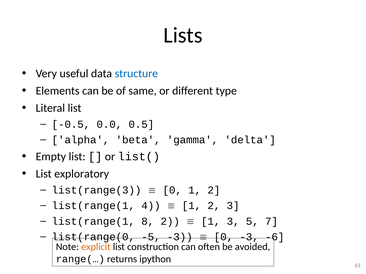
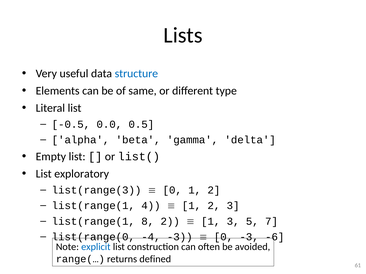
-5: -5 -> -4 (151, 237)
explicit colour: orange -> blue (96, 247)
ipython: ipython -> defined (155, 259)
